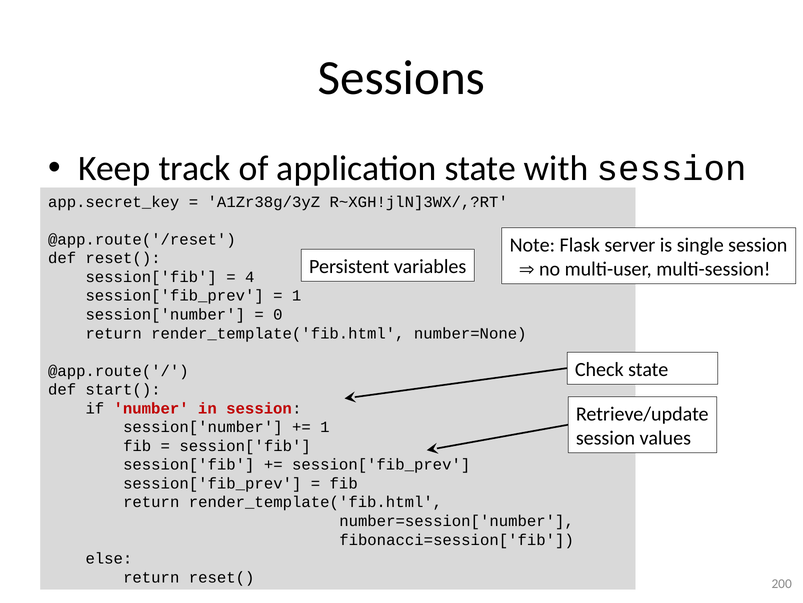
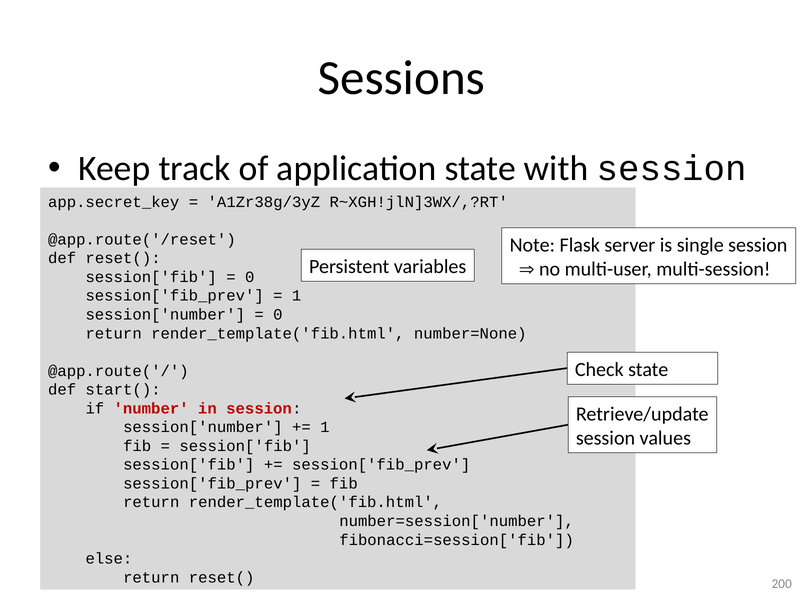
4: 4 -> 0 (250, 277)
